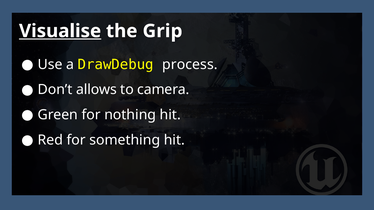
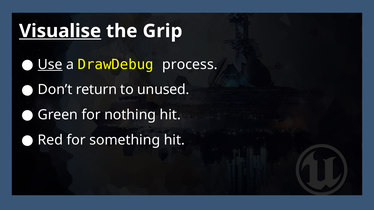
Use underline: none -> present (50, 64)
allows: allows -> return (96, 90)
camera: camera -> unused (163, 90)
